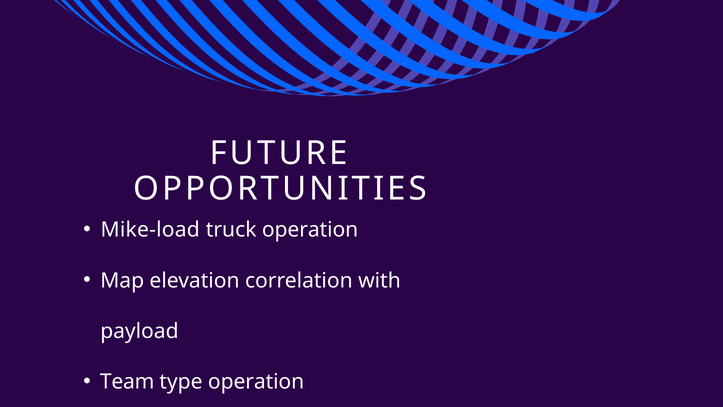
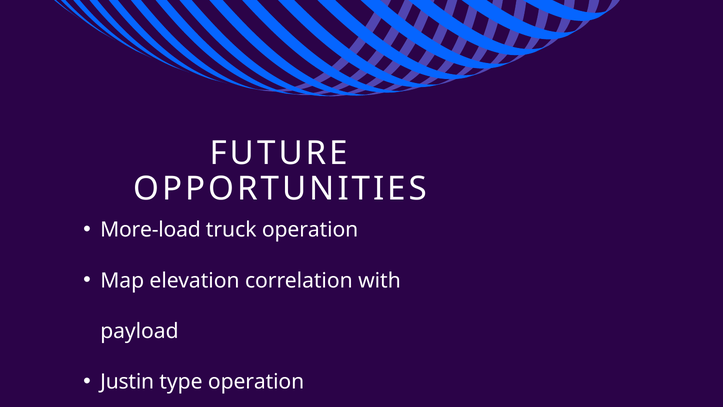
Mike-load: Mike-load -> More-load (150, 230)
Team: Team -> Justin (127, 382)
